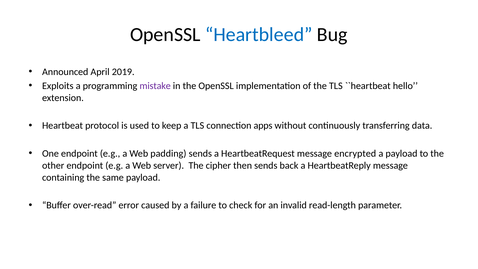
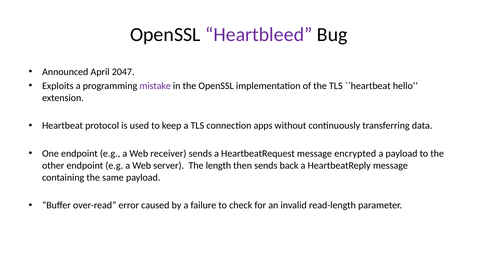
Heartbleed colour: blue -> purple (259, 35)
2019: 2019 -> 2047 (123, 72)
padding: padding -> receiver (168, 153)
cipher: cipher -> length (218, 165)
